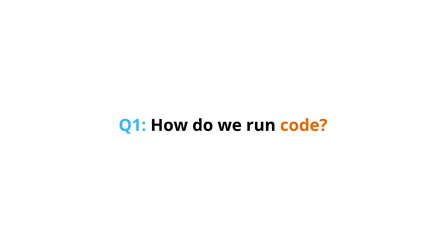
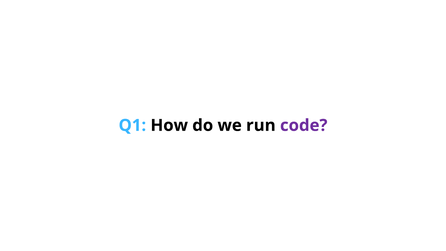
code colour: orange -> purple (304, 125)
